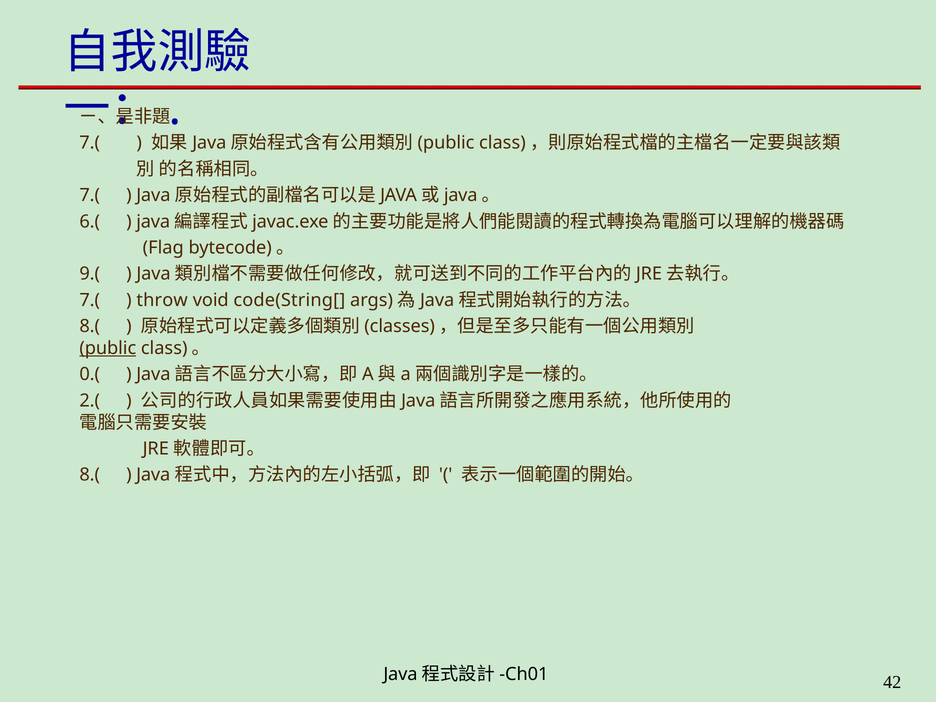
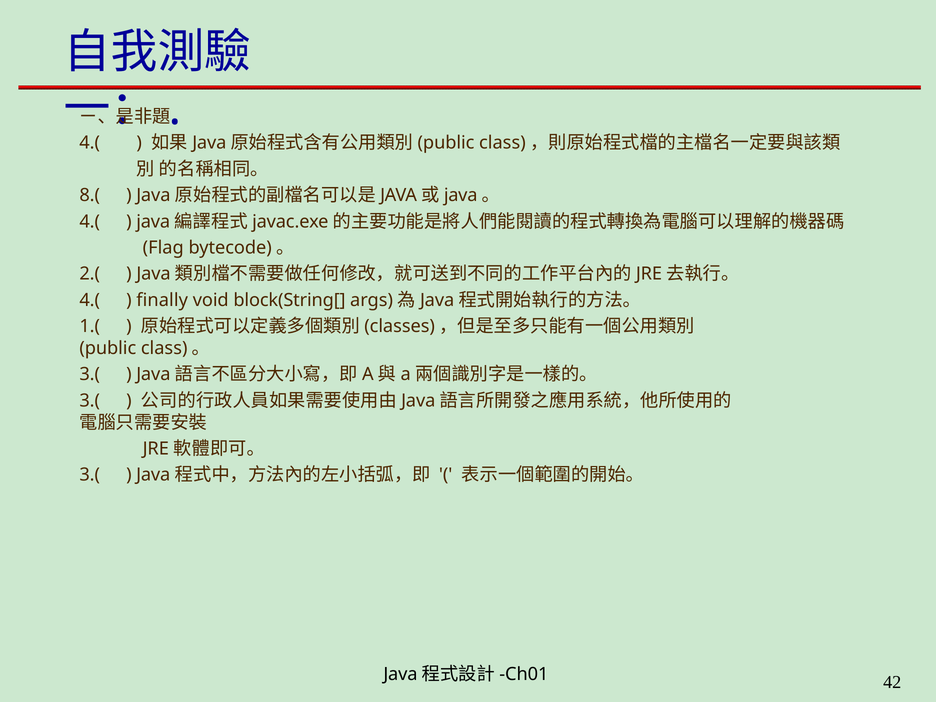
7.(: 7.( -> 4.( (90, 143)
7.(: 7.( -> 8.( (90, 195)
6.(: 6.( -> 4.( (90, 222)
9.(: 9.( -> 2.( (90, 274)
7.(: 7.( -> 4.( (90, 300)
throw: throw -> finally (162, 300)
code(String[: code(String[ -> block(String[ (290, 300)
8.(: 8.( -> 1.( (90, 326)
public underline: present -> none (108, 348)
0.(: 0.( -> 3.( (90, 374)
2.(: 2.( -> 3.( (90, 401)
8.(: 8.( -> 3.( (90, 475)
